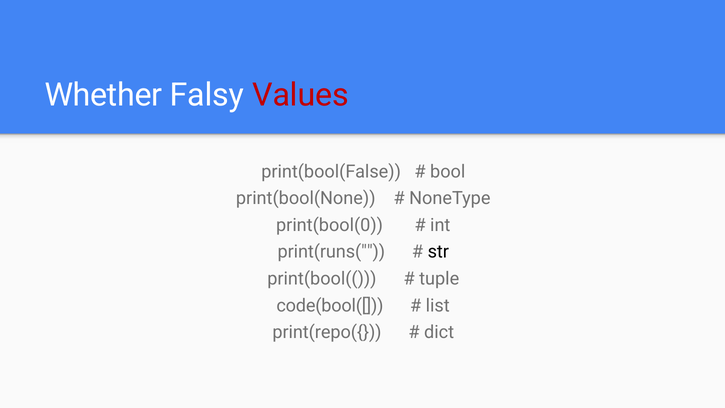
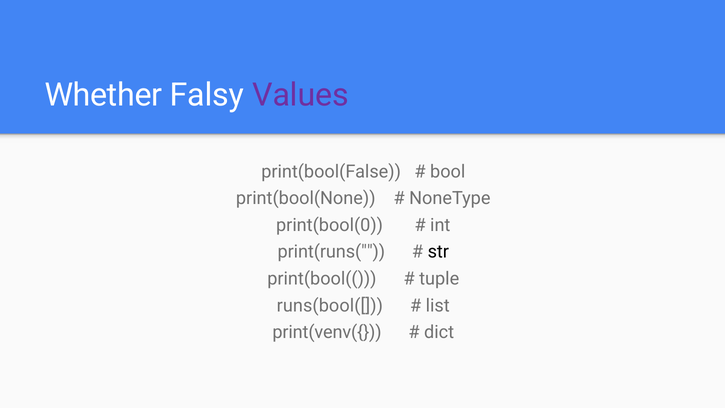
Values colour: red -> purple (301, 95)
code(bool([: code(bool([ -> runs(bool([ (330, 305)
print(repo({: print(repo({ -> print(venv({ (327, 332)
